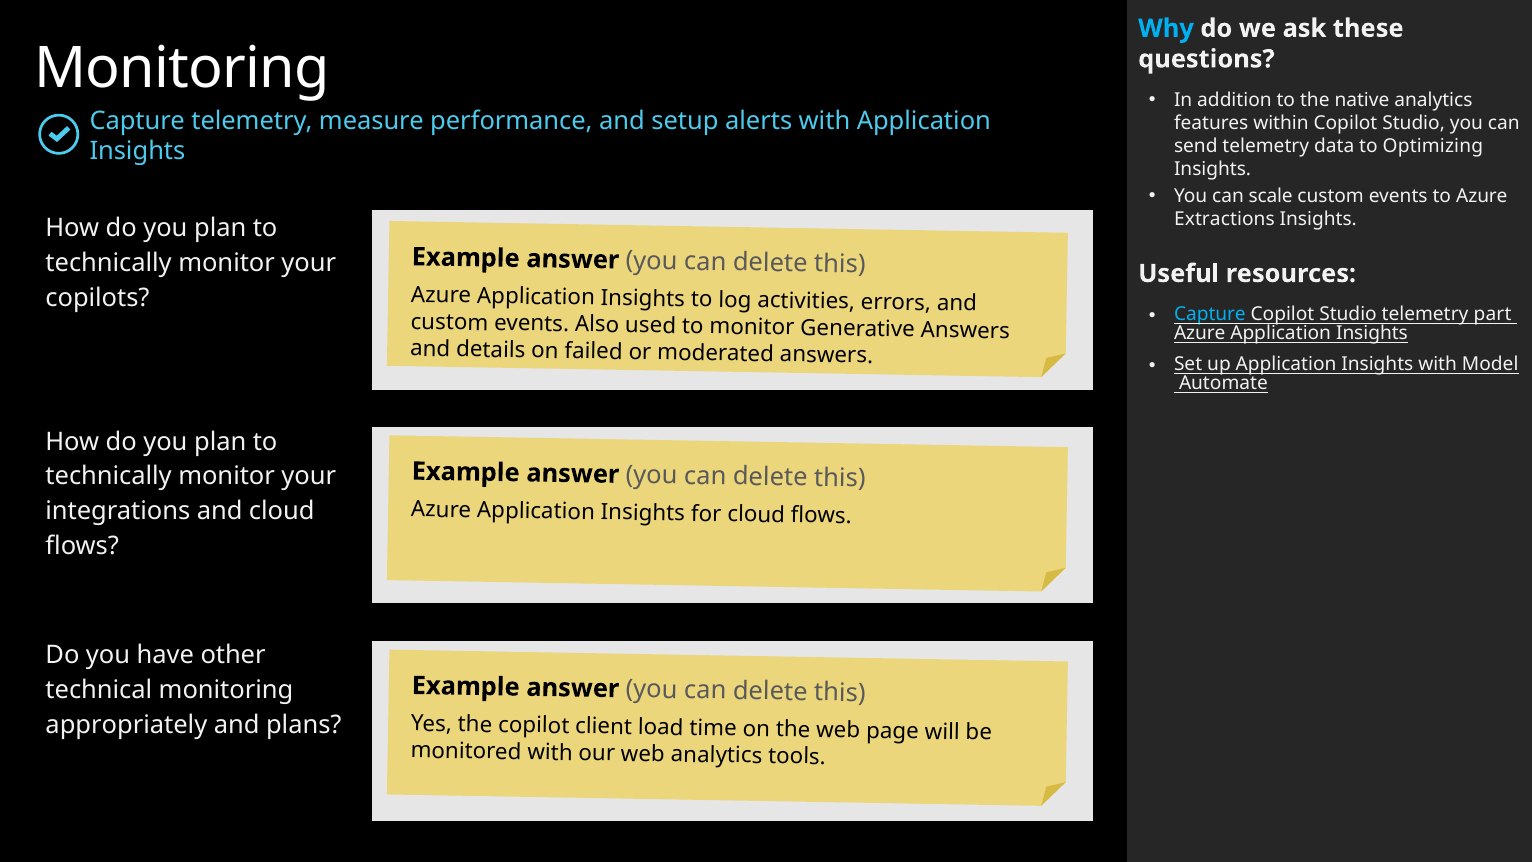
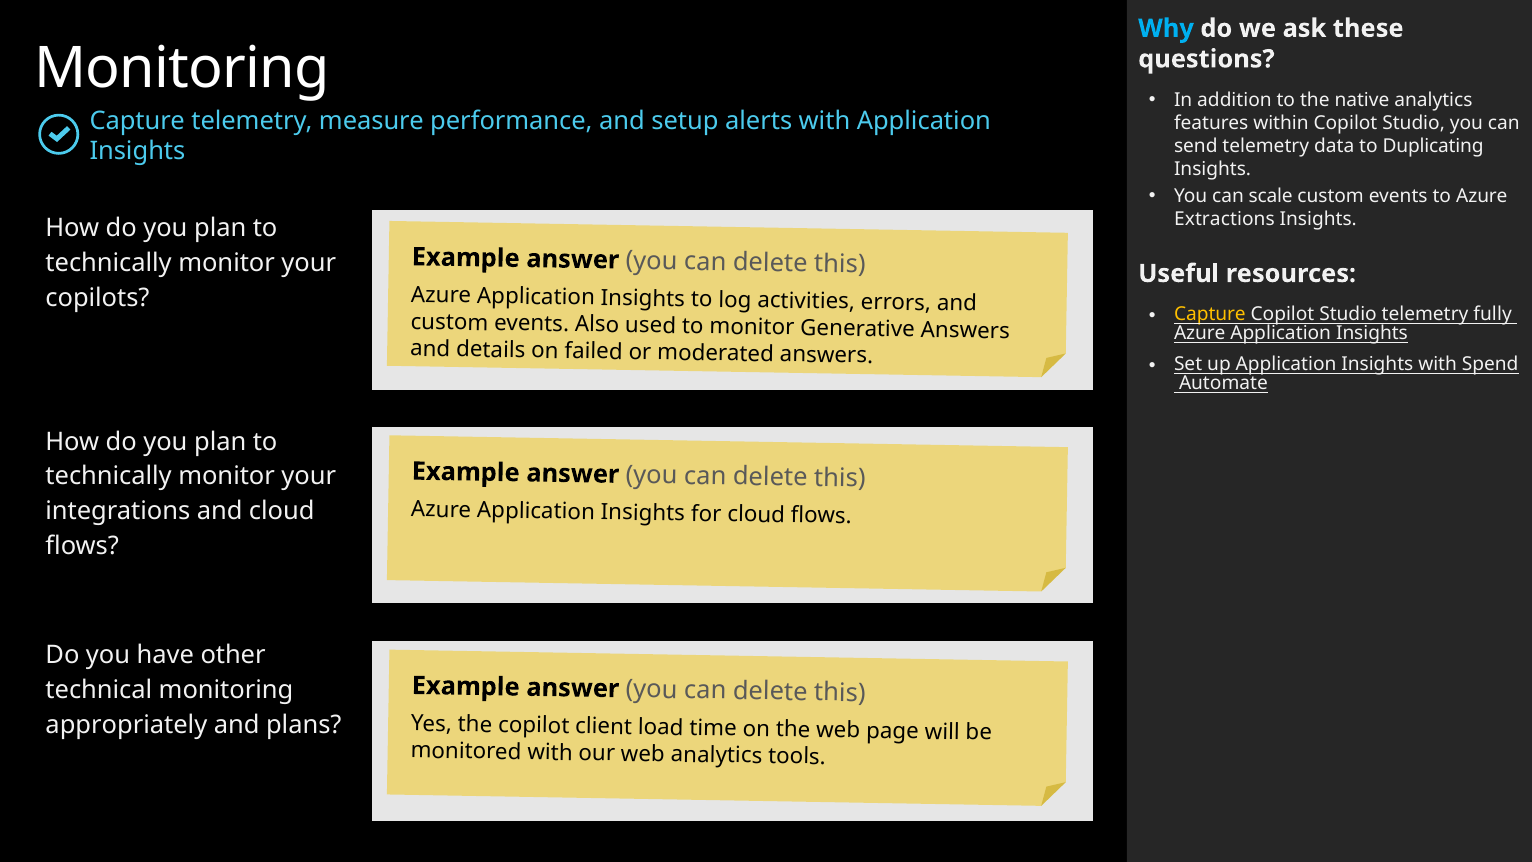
Optimizing: Optimizing -> Duplicating (1433, 146)
Capture colour: light blue -> yellow (1210, 314)
part: part -> fully (1493, 314)
Model: Model -> Spend (1490, 364)
